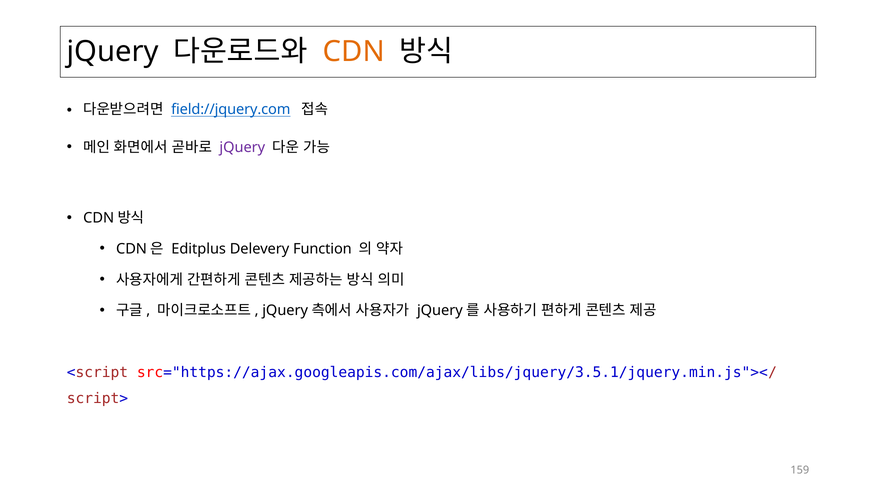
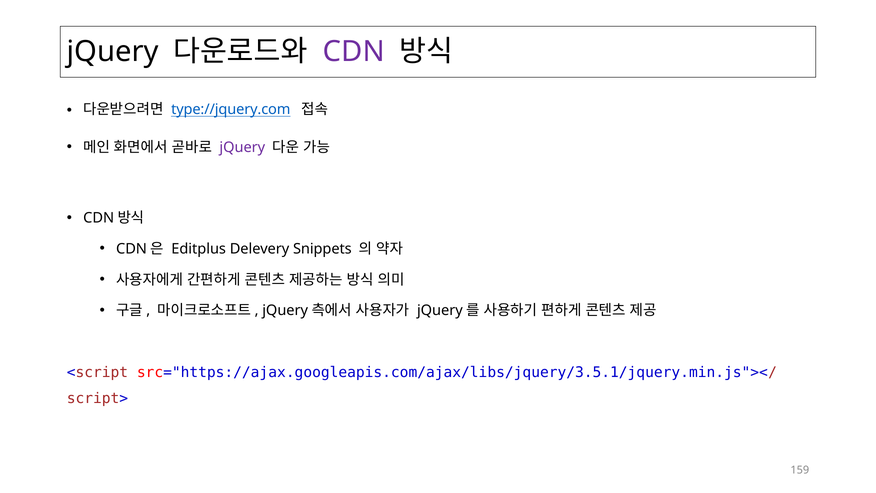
CDN colour: orange -> purple (354, 51)
field://jquery.com: field://jquery.com -> type://jquery.com (231, 110)
Function: Function -> Snippets (322, 249)
